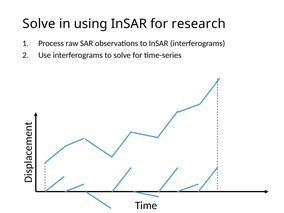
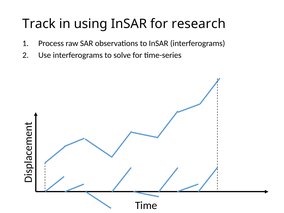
Solve: Solve -> Track (39, 24)
